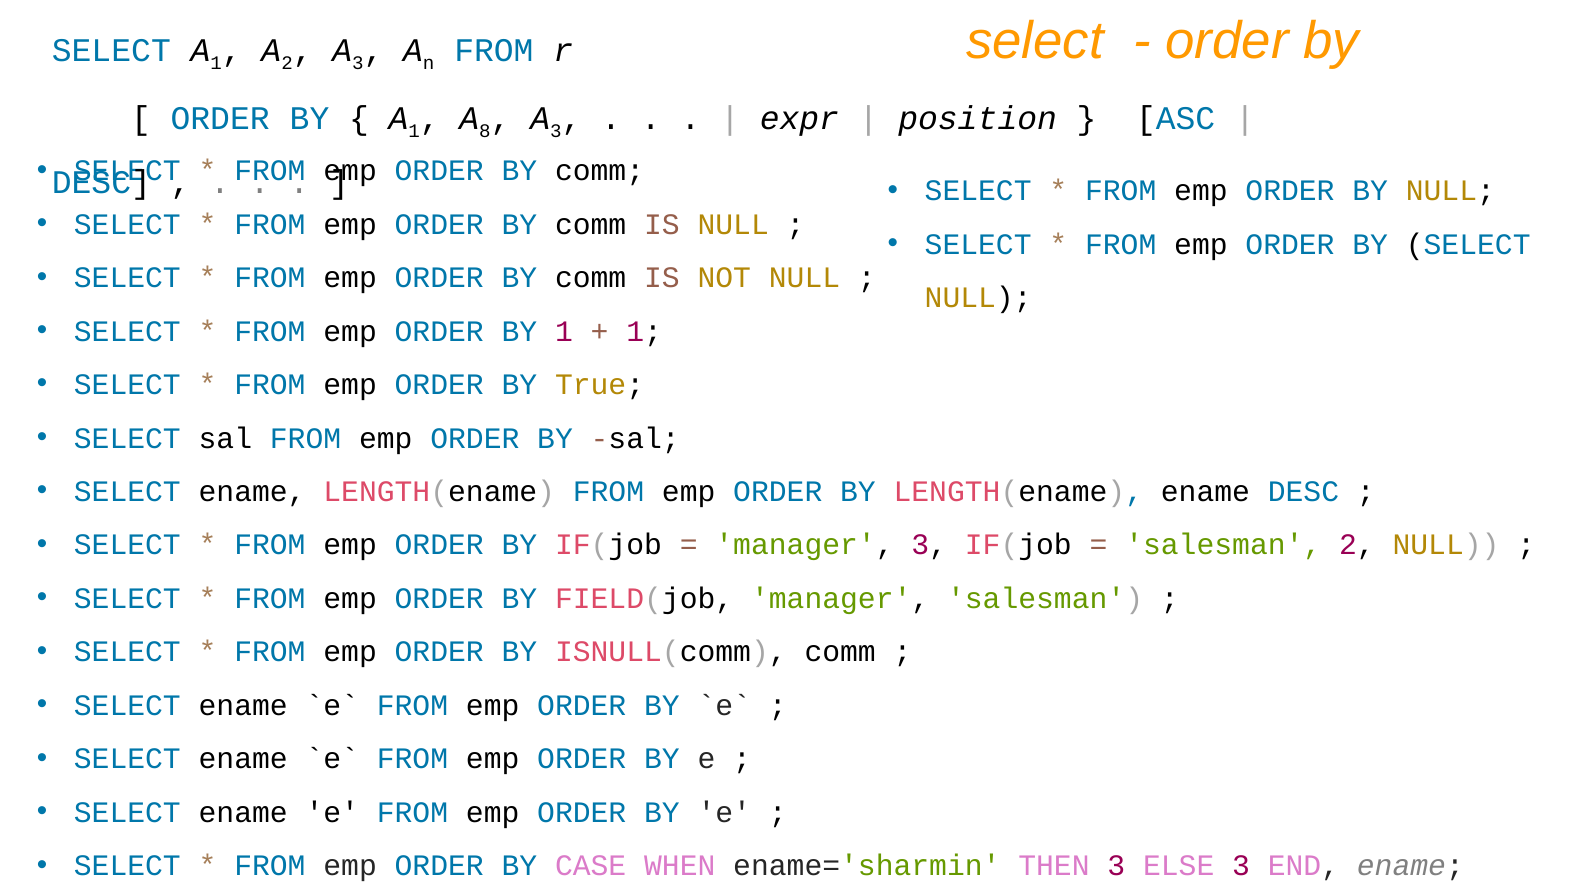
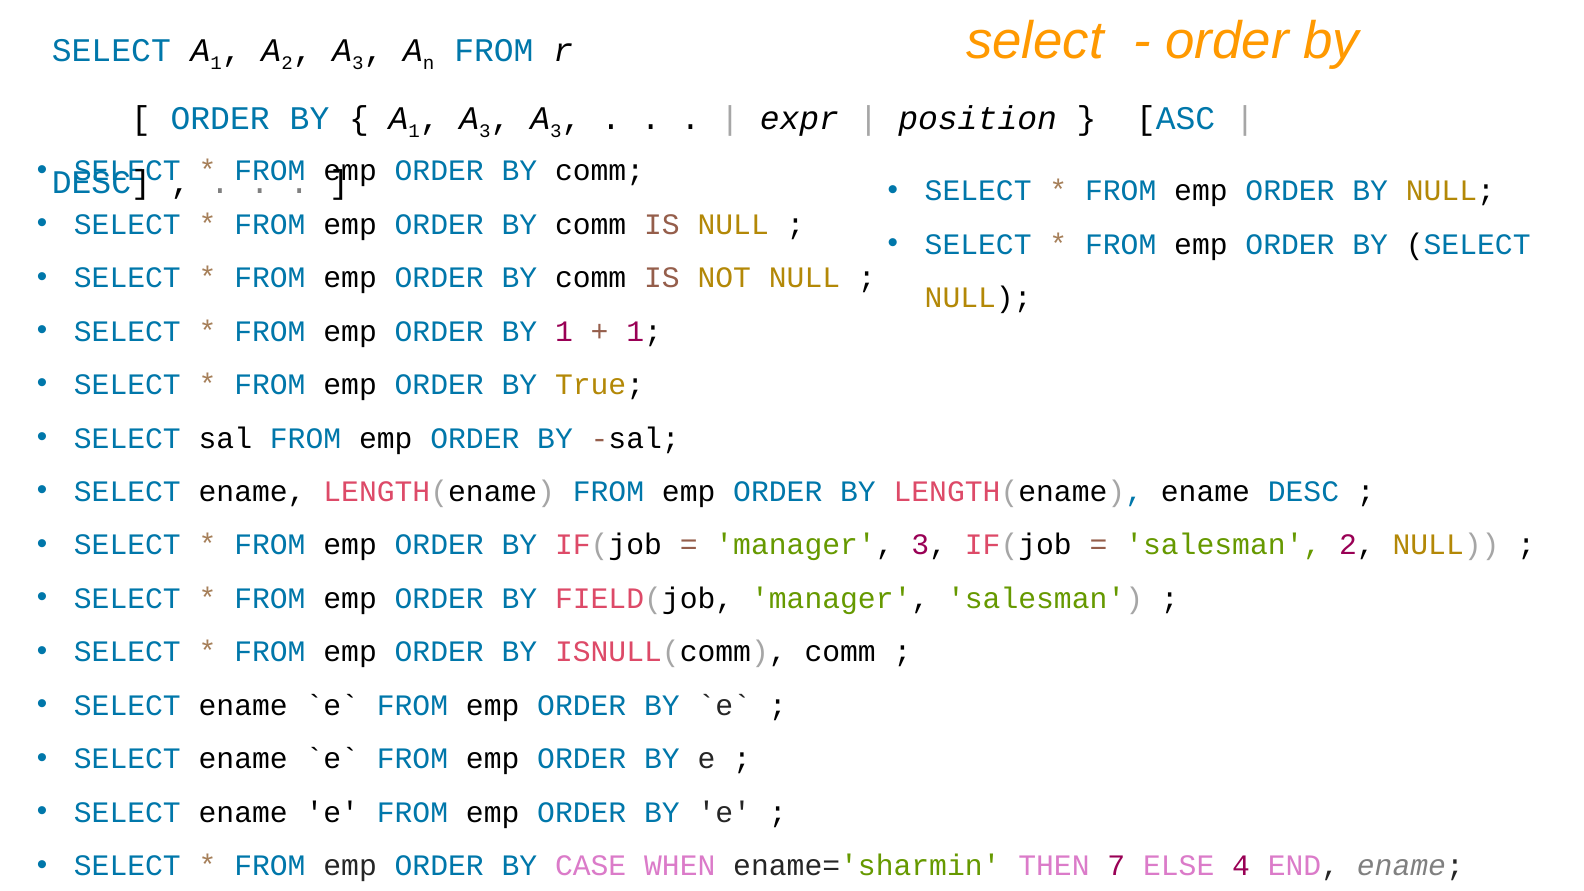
8: 8 -> 3 (485, 131)
THEN 3: 3 -> 7 (1116, 866)
ELSE 3: 3 -> 4 (1241, 866)
